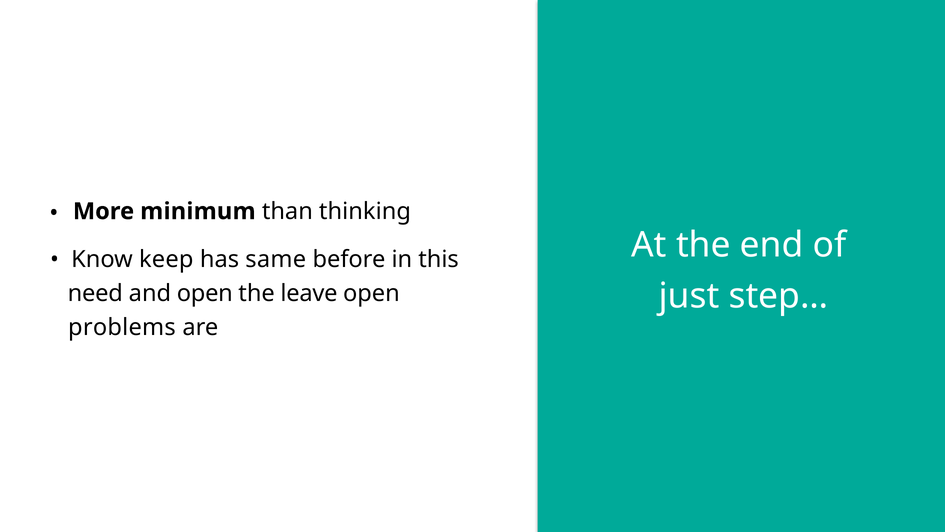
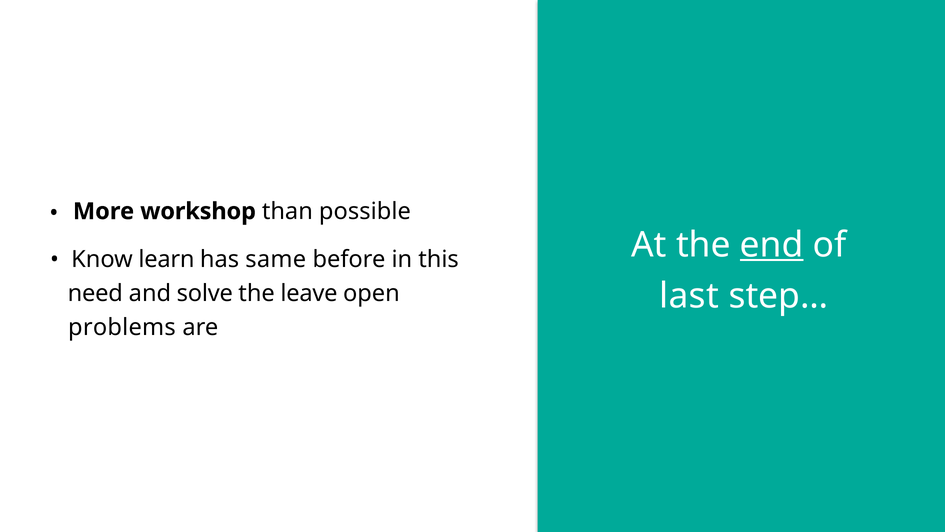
minimum: minimum -> workshop (198, 211)
thinking: thinking -> possible (365, 211)
end underline: none -> present (772, 245)
keep: keep -> learn (167, 259)
just: just -> last (689, 296)
and open: open -> solve (205, 293)
